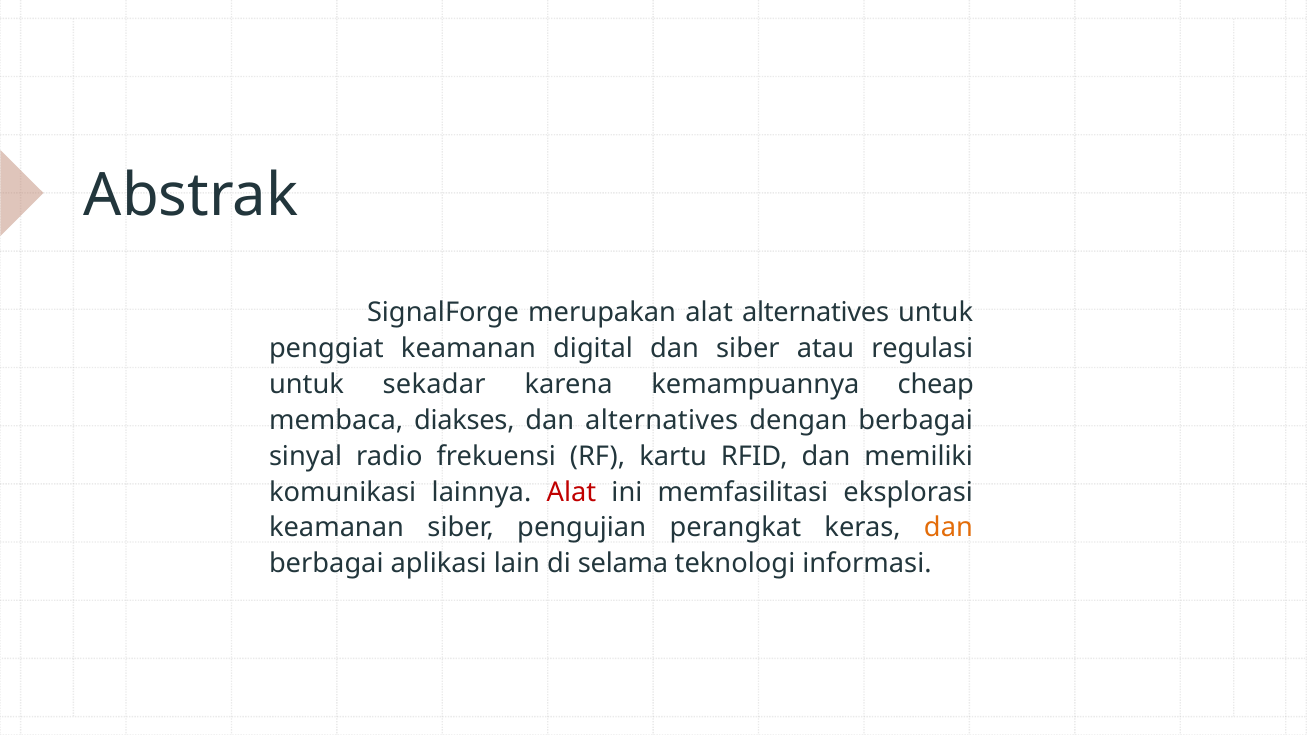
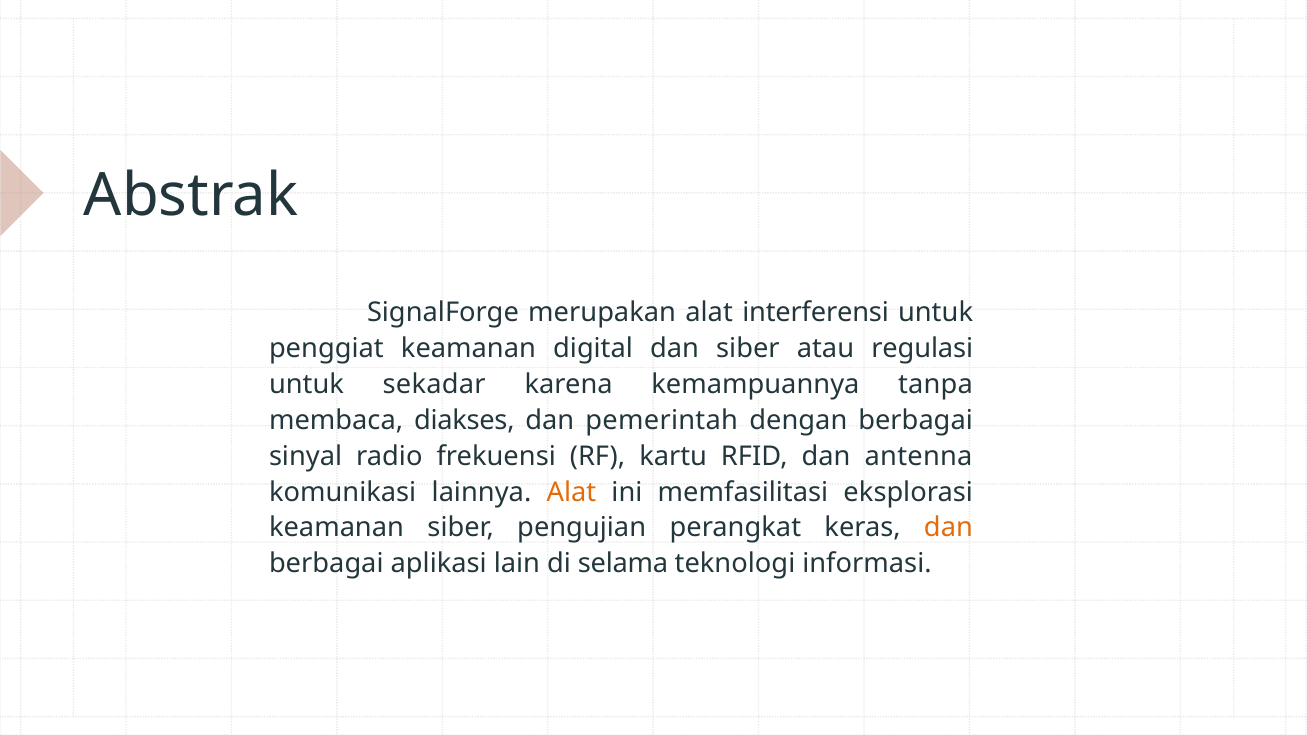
alat alternatives: alternatives -> interferensi (816, 312)
cheap: cheap -> tanpa (936, 384)
dan alternatives: alternatives -> pemerintah (662, 420)
memiliki: memiliki -> antenna (919, 456)
Alat colour: red -> orange (571, 492)
